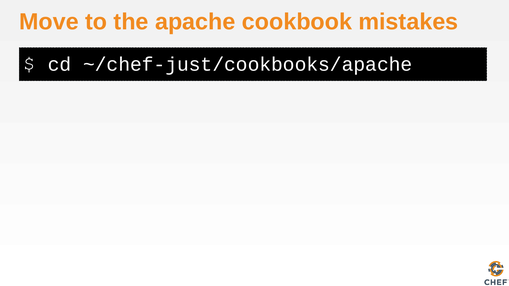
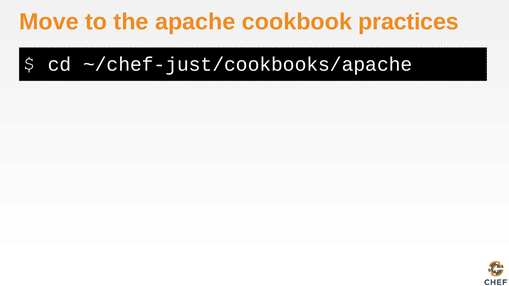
mistakes: mistakes -> practices (408, 22)
